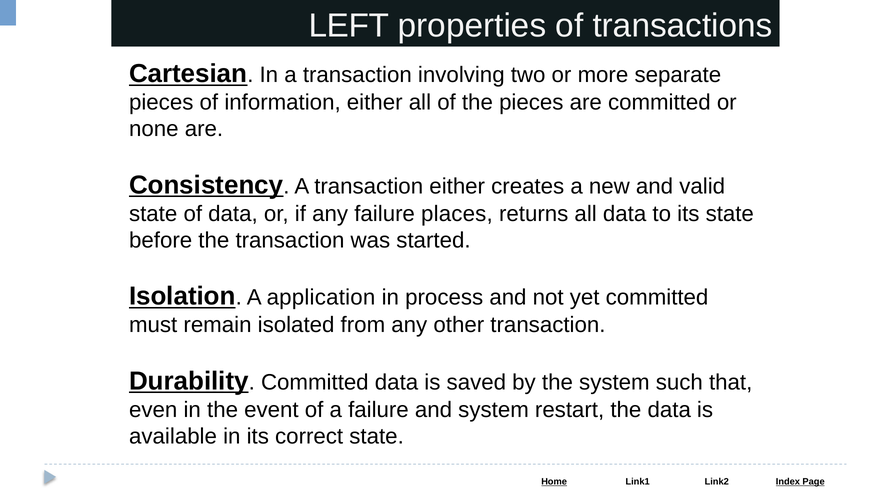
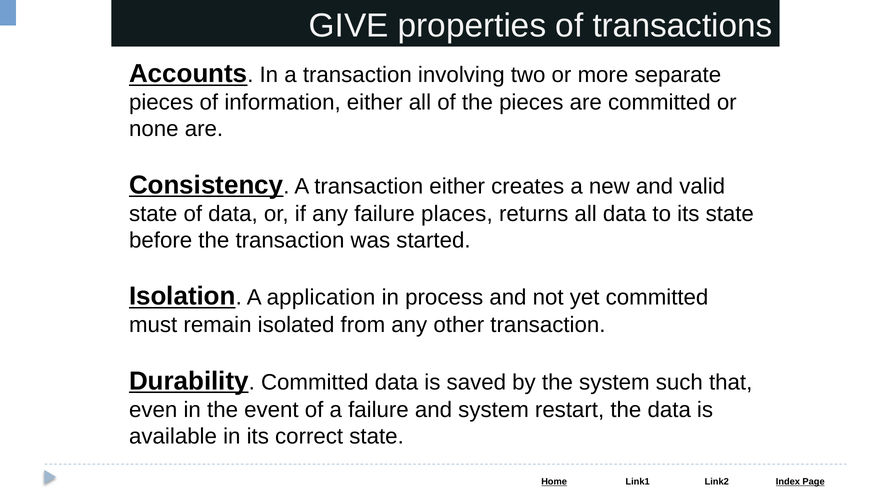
LEFT: LEFT -> GIVE (349, 26)
Cartesian: Cartesian -> Accounts (188, 74)
